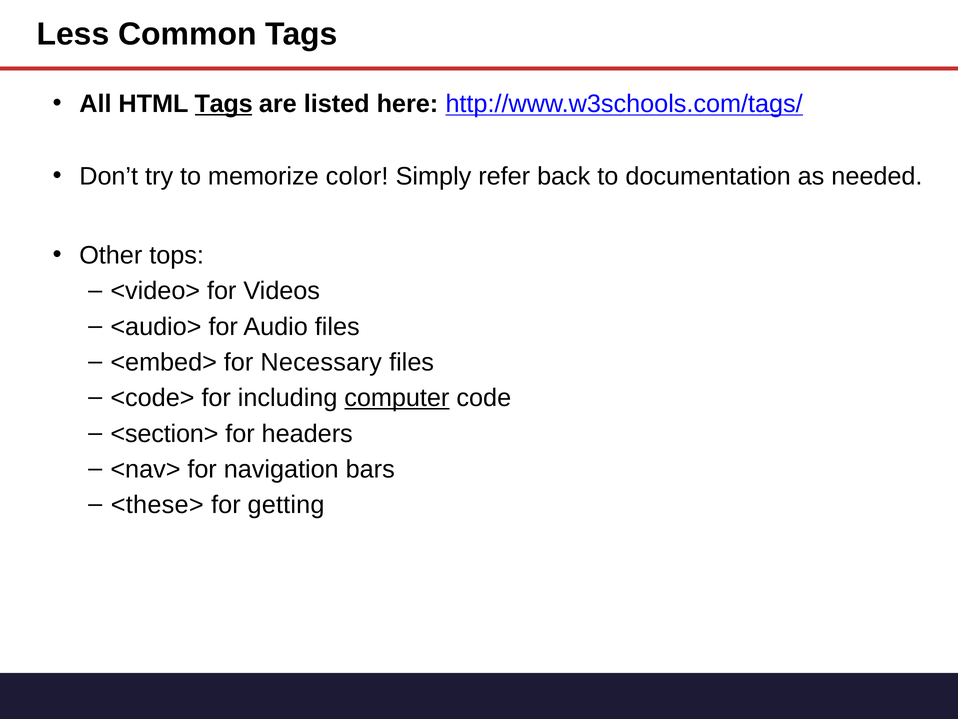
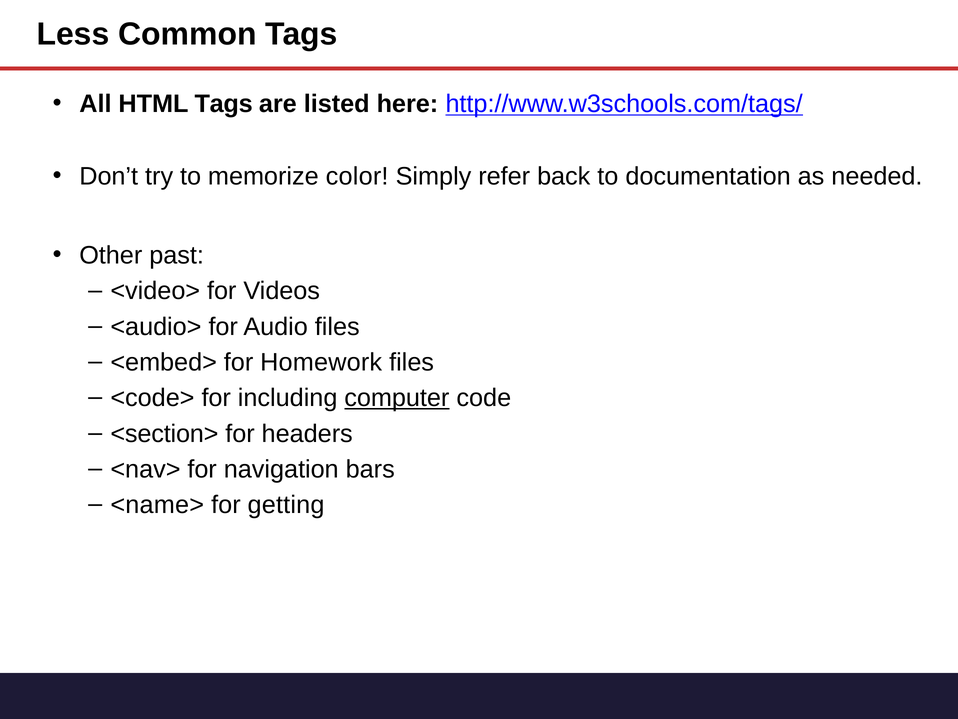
Tags underline: present -> none (224, 104)
tops: tops -> past (177, 255)
Necessary: Necessary -> Homework (321, 362)
<these>: <these> -> <name> (157, 505)
